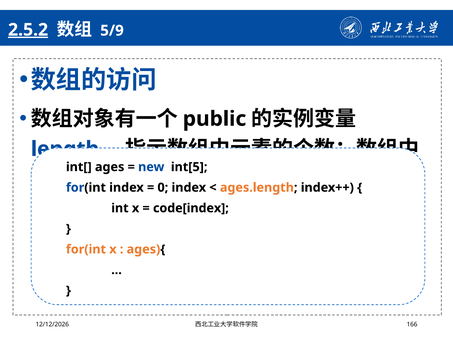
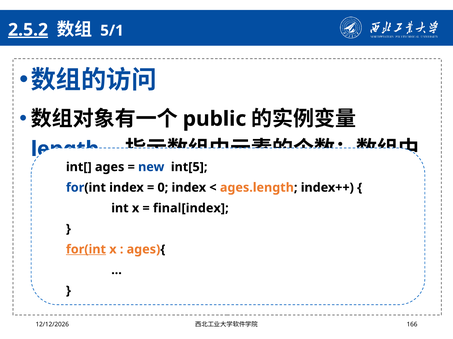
5/9: 5/9 -> 5/1 (112, 31)
code[index: code[index -> final[index (191, 209)
for(int underline: none -> present (86, 250)
